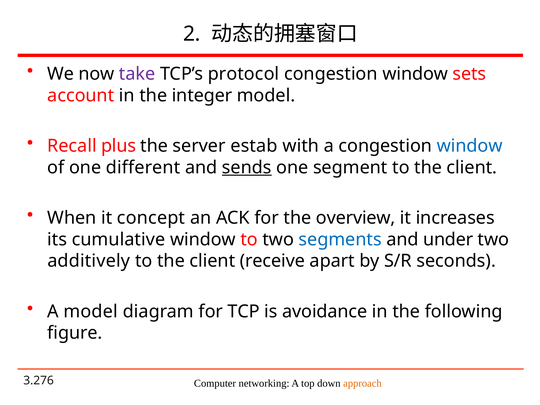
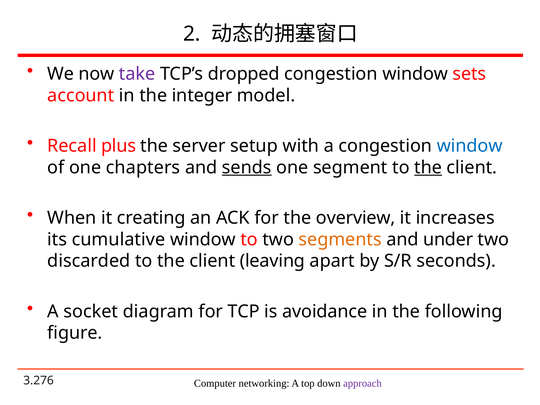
protocol: protocol -> dropped (244, 74)
estab: estab -> setup (254, 146)
different: different -> chapters (143, 167)
the underline: none -> present (428, 167)
concept: concept -> creating (151, 218)
segments colour: blue -> orange (340, 239)
additively: additively -> discarded (89, 261)
receive: receive -> leaving (272, 261)
A model: model -> socket (91, 311)
approach colour: orange -> purple (362, 383)
